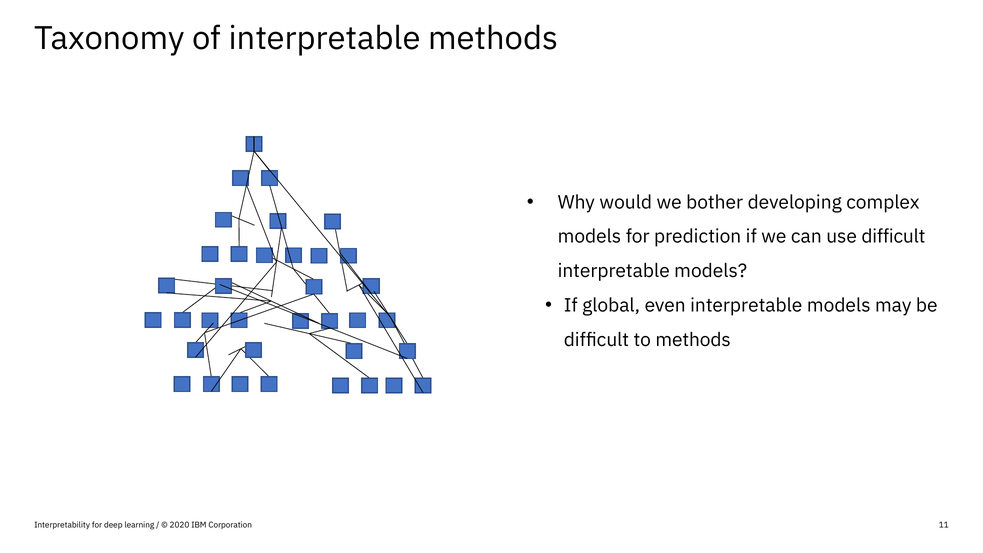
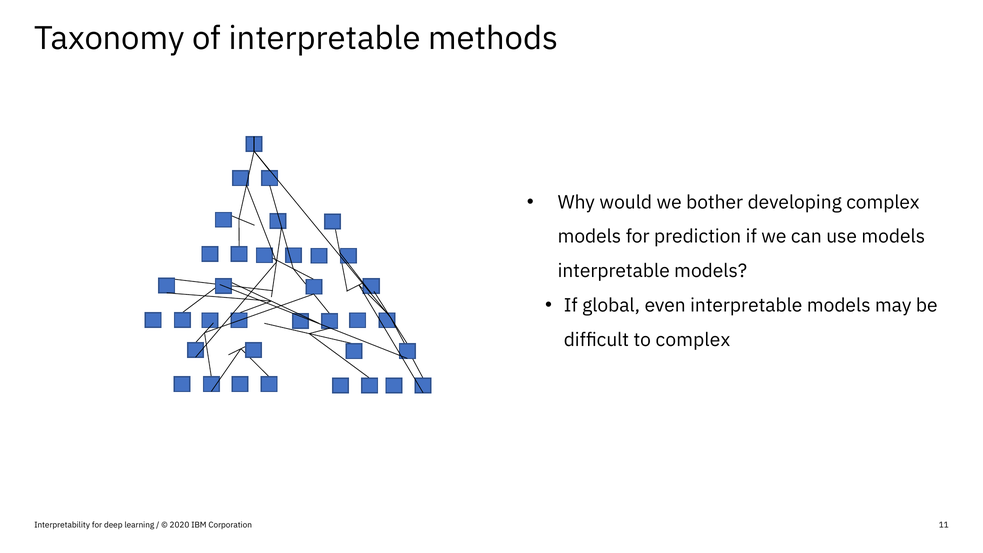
use difficult: difficult -> models (893, 237)
to methods: methods -> complex (693, 340)
